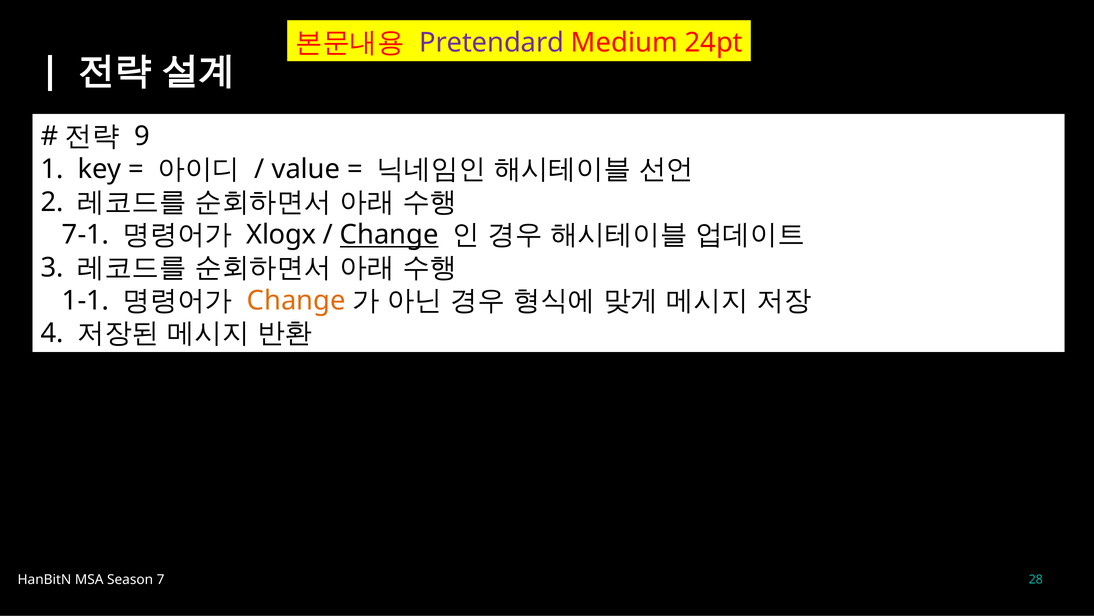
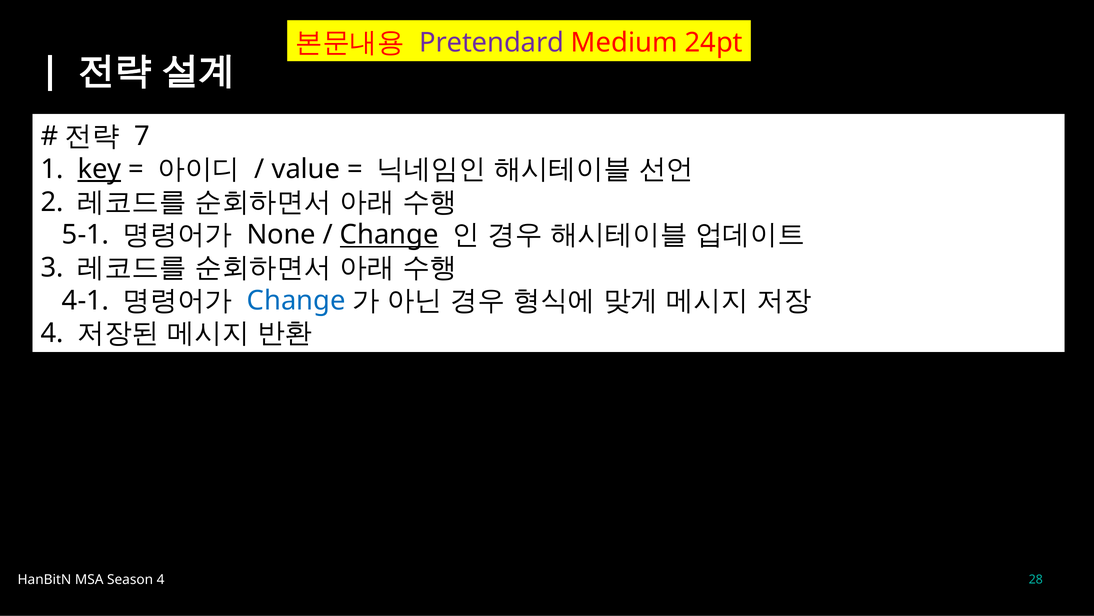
9: 9 -> 7 (142, 136)
key underline: none -> present (100, 169)
7-1: 7-1 -> 5-1 (86, 235)
Xlogx: Xlogx -> None (281, 235)
1-1: 1-1 -> 4-1 (86, 300)
Change colour: orange -> blue (296, 300)
7: 7 -> 4 (161, 580)
